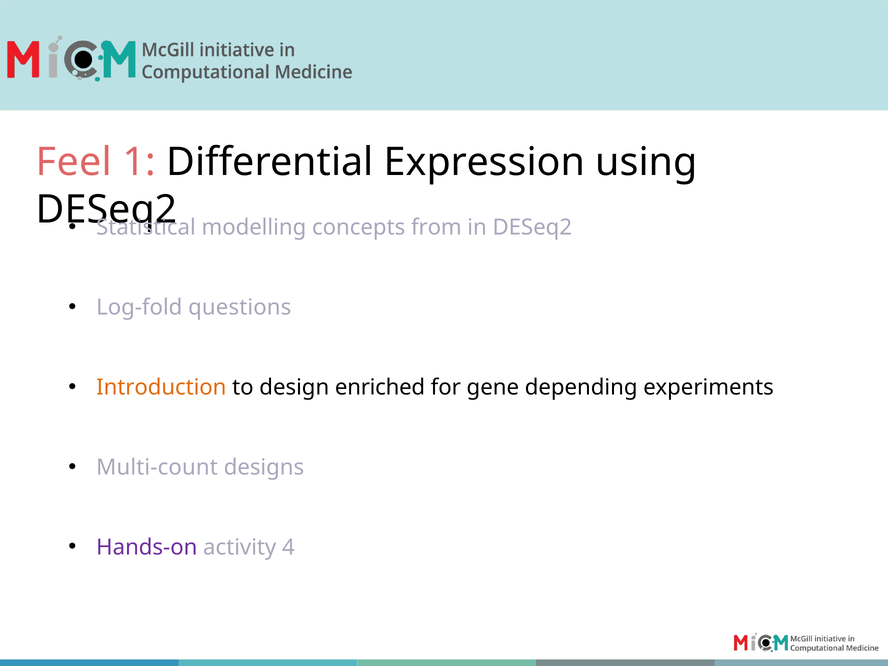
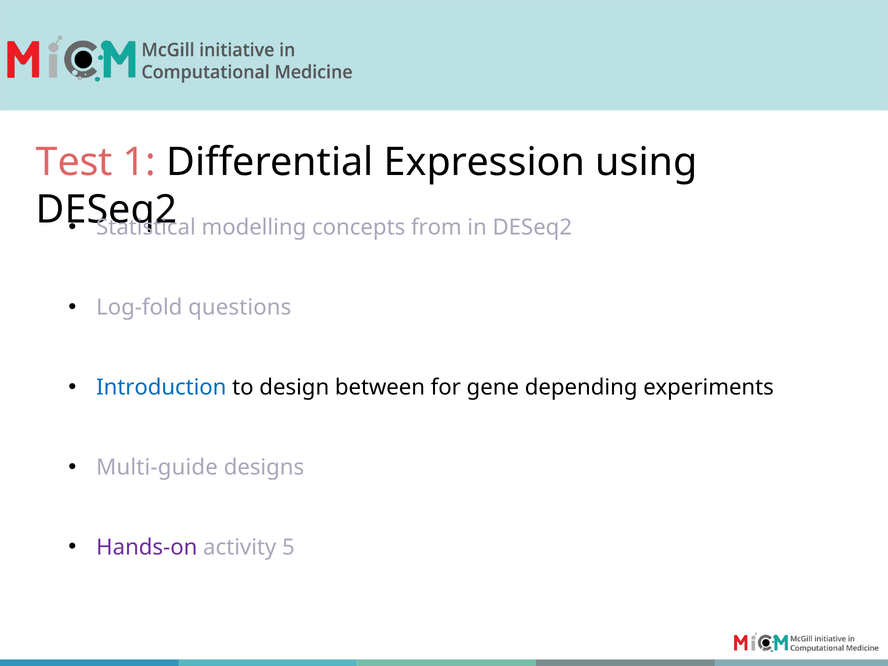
Feel: Feel -> Test (74, 162)
Introduction colour: orange -> blue (161, 387)
enriched: enriched -> between (380, 387)
Multi-count: Multi-count -> Multi-guide (157, 467)
4: 4 -> 5 (288, 547)
